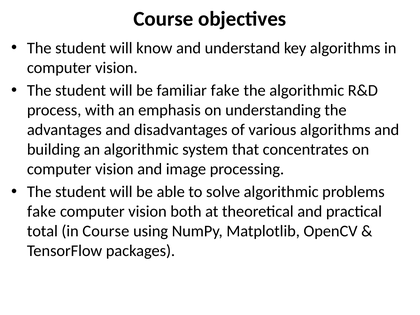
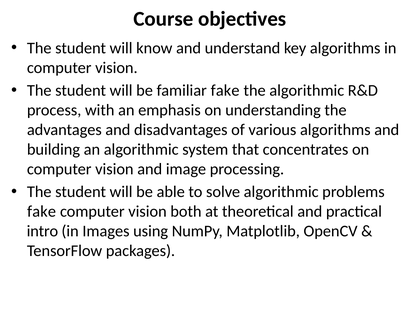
total: total -> intro (42, 231)
in Course: Course -> Images (106, 231)
